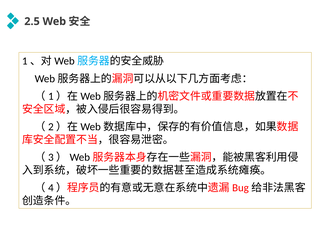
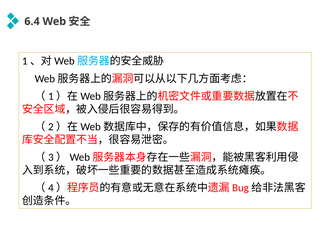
2.5: 2.5 -> 6.4 (32, 21)
